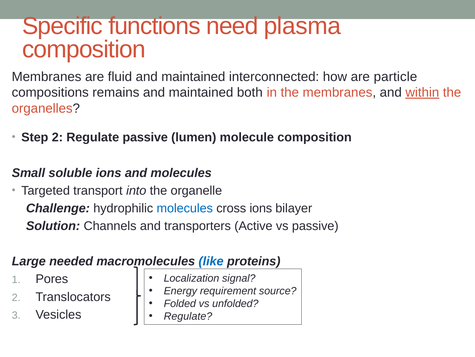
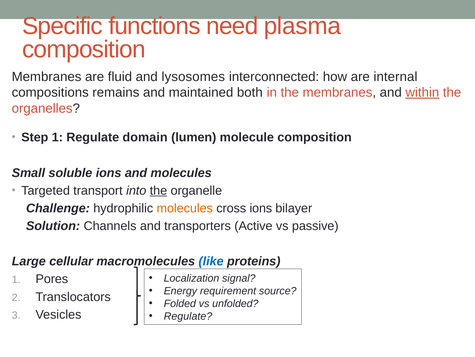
fluid and maintained: maintained -> lysosomes (193, 77)
particle: particle -> internal (395, 77)
Step 2: 2 -> 1 (57, 137)
Regulate passive: passive -> domain (145, 137)
the underline: none -> present (158, 190)
molecules colour: blue -> orange (185, 208)
needed: needed -> cellular (71, 261)
